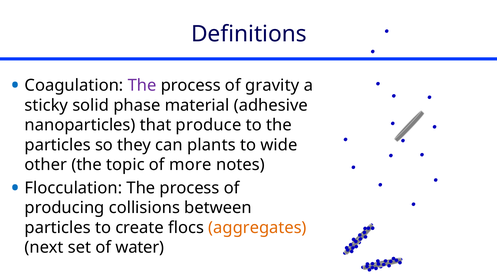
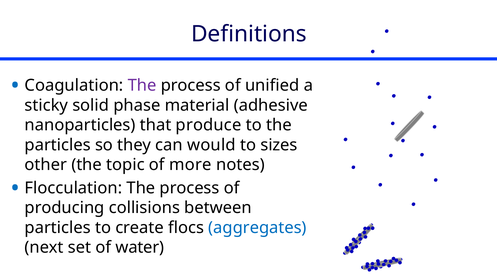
gravity: gravity -> unified (272, 86)
plants: plants -> would (211, 145)
wide: wide -> sizes (279, 145)
aggregates colour: orange -> blue (257, 228)
